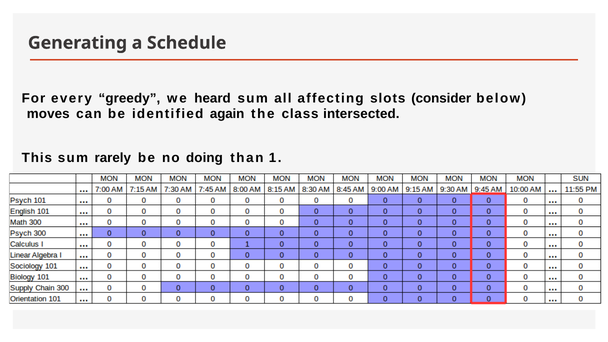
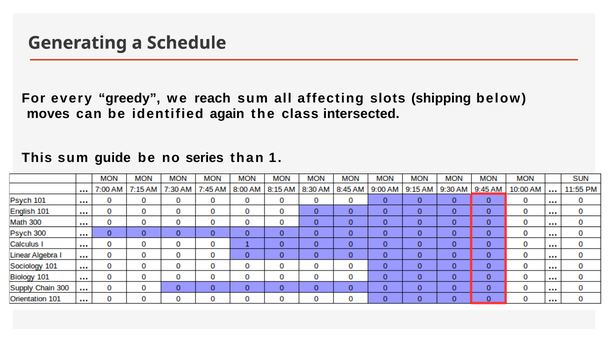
heard: heard -> reach (212, 98)
consider: consider -> shipping (441, 98)
rarely: rarely -> guide (113, 158)
doing: doing -> series (205, 158)
